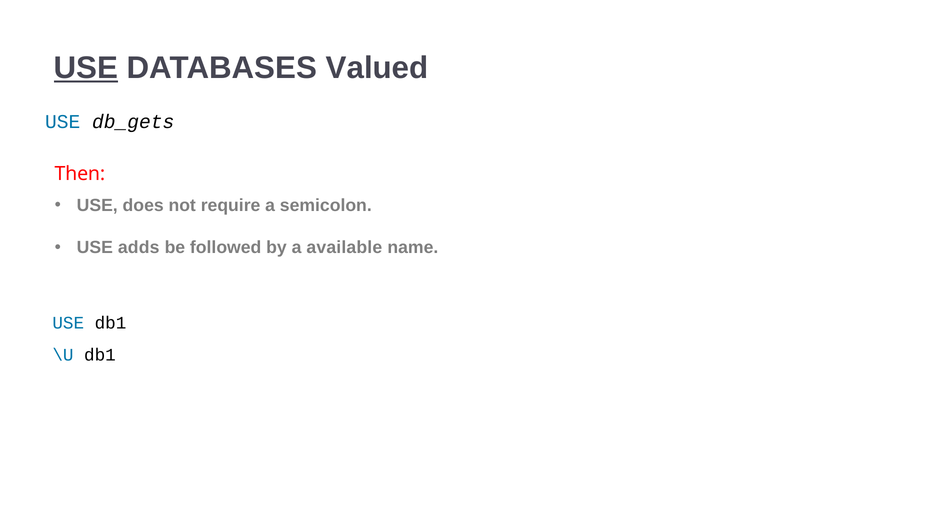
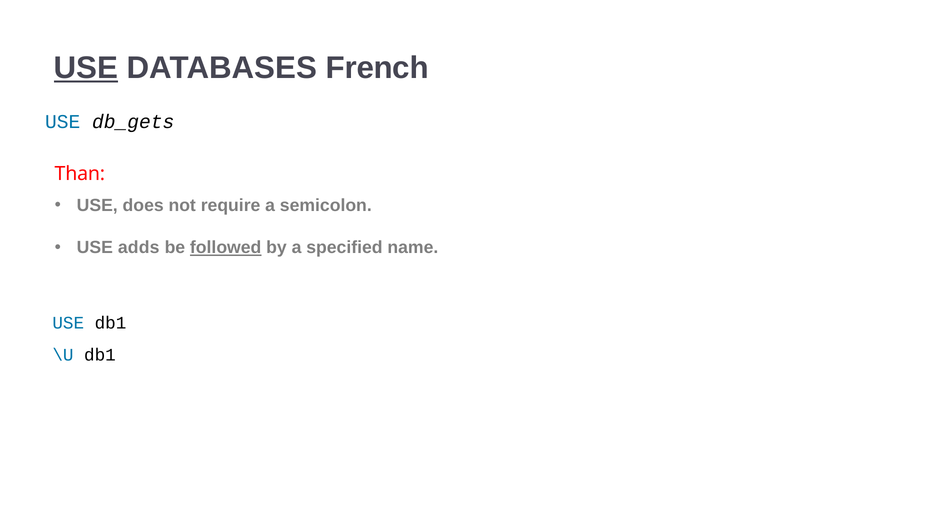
Valued: Valued -> French (377, 68)
Then: Then -> Than (80, 174)
followed underline: none -> present (226, 248)
available: available -> specified (344, 248)
